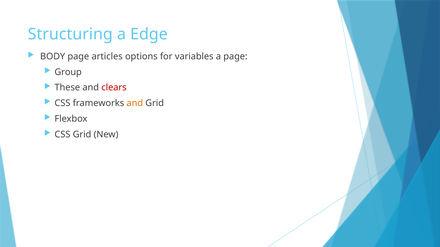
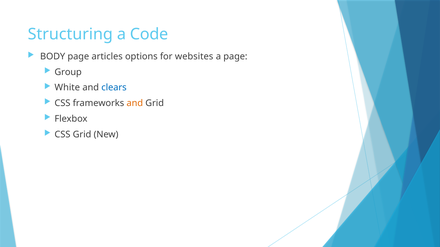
Edge: Edge -> Code (149, 34)
variables: variables -> websites (194, 57)
These: These -> White (67, 88)
clears colour: red -> blue (114, 88)
